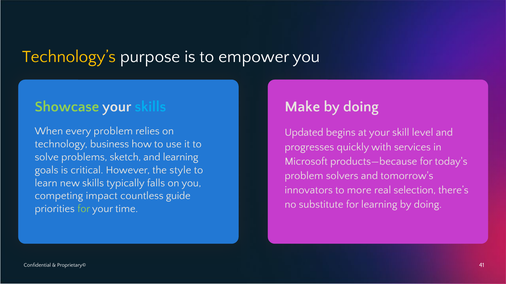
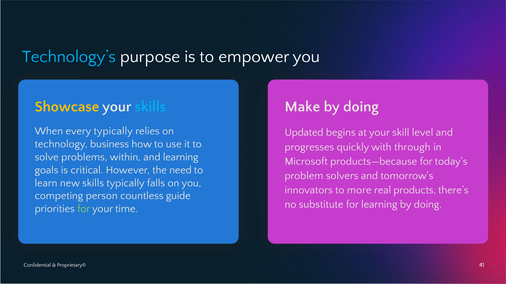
Technology’s colour: yellow -> light blue (69, 57)
Showcase colour: light green -> yellow (67, 107)
every problem: problem -> typically (113, 131)
services: services -> through (412, 147)
sketch: sketch -> within (125, 157)
style: style -> need (180, 170)
selection: selection -> products (415, 191)
impact: impact -> person (102, 196)
